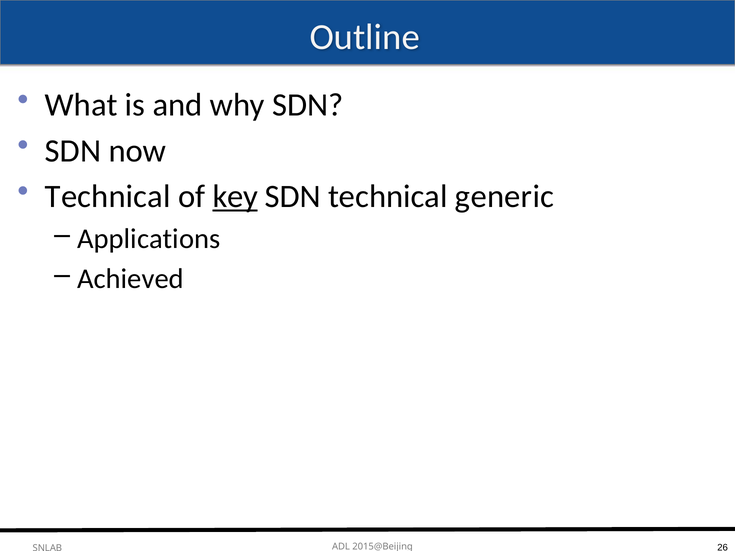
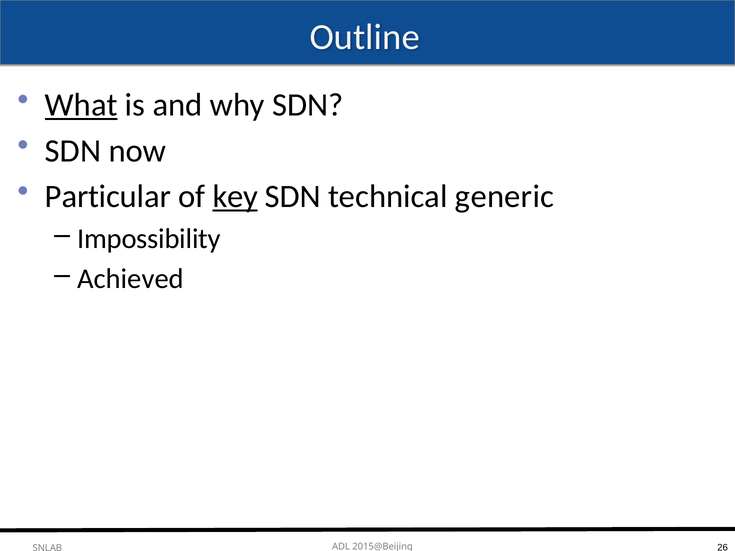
What underline: none -> present (81, 105)
Technical: Technical -> Particular (108, 197)
Applications: Applications -> Impossibility (149, 239)
